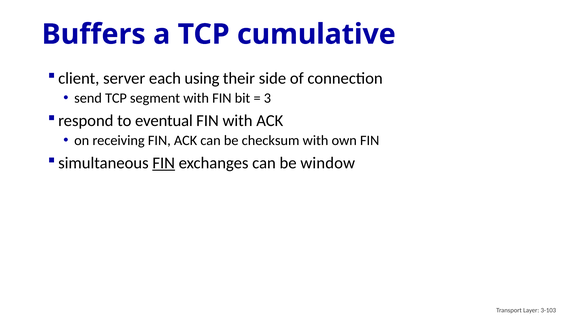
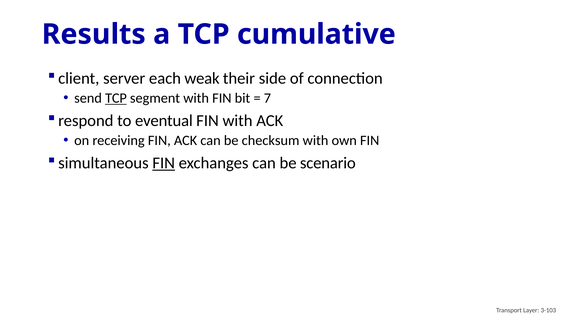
Buffers: Buffers -> Results (94, 34)
using: using -> weak (202, 78)
TCP underline: none -> present (116, 98)
3: 3 -> 7 (267, 98)
window: window -> scenario (328, 163)
